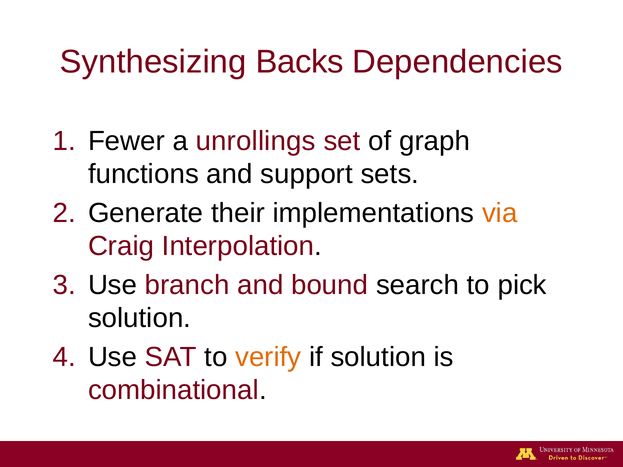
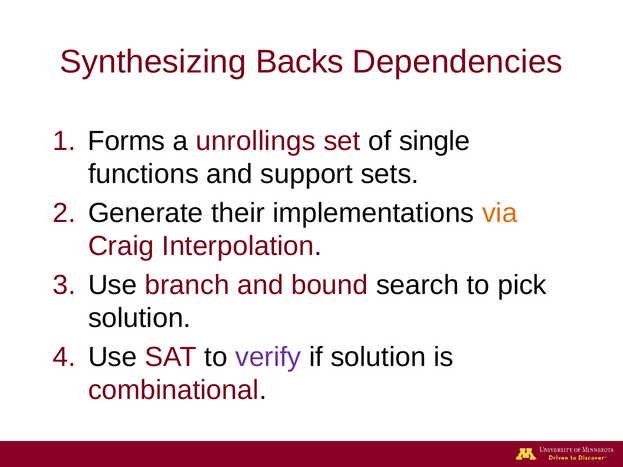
Fewer: Fewer -> Forms (127, 141)
graph: graph -> single (435, 141)
verify colour: orange -> purple (268, 357)
